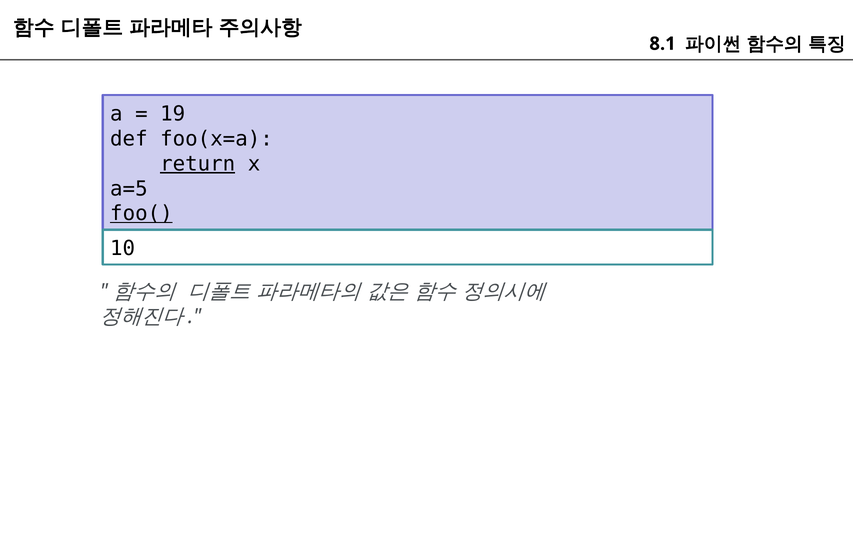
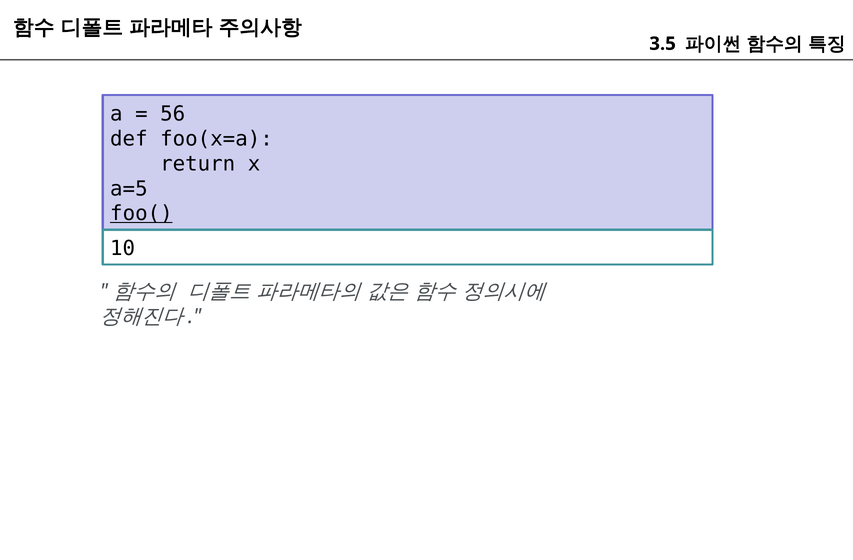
8.1: 8.1 -> 3.5 (663, 44)
19: 19 -> 56 (173, 114)
return underline: present -> none (198, 164)
